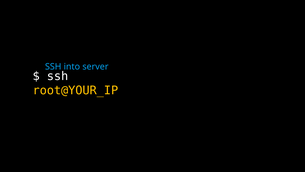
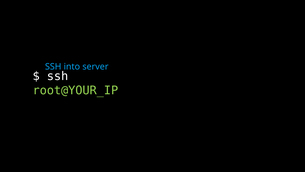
root@YOUR_IP colour: yellow -> light green (75, 90)
